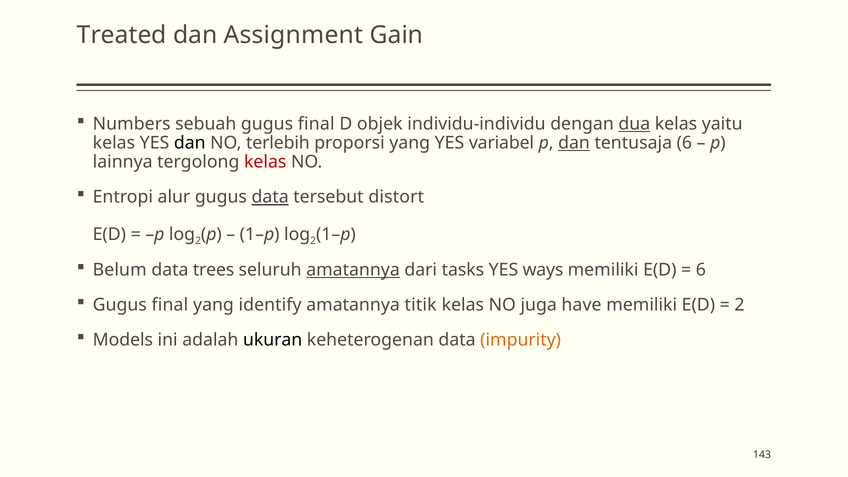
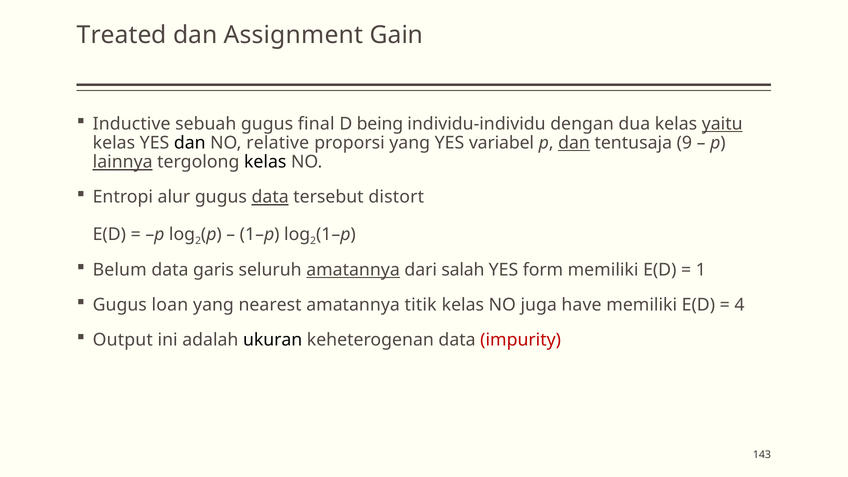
Numbers: Numbers -> Inductive (132, 124)
objek: objek -> being (380, 124)
dua underline: present -> none (634, 124)
yaitu underline: none -> present (722, 124)
terlebih: terlebih -> relative (278, 143)
tentusaja 6: 6 -> 9 (684, 143)
lainnya underline: none -> present (123, 162)
kelas colour: red -> black (265, 162)
trees: trees -> garis (214, 270)
tasks: tasks -> salah (463, 270)
ways: ways -> form (543, 270)
6: 6 -> 1 (701, 270)
final: final -> loan (170, 305)
identify: identify -> nearest (270, 305)
2: 2 -> 4 (739, 305)
Models: Models -> Output (123, 340)
impurity colour: orange -> red (521, 340)
